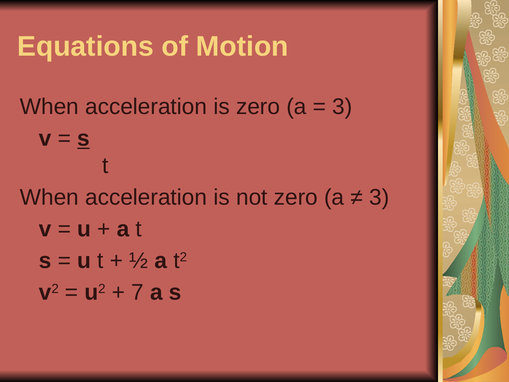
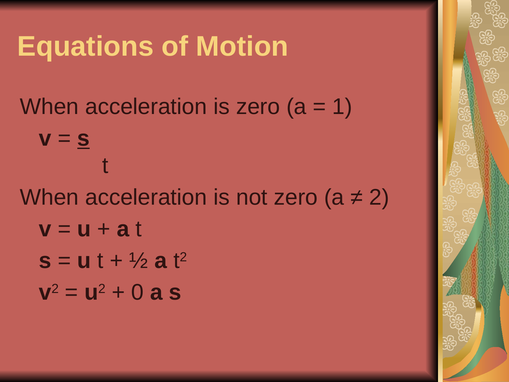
3: 3 -> 1 (342, 107)
3: 3 -> 2 (379, 197)
7: 7 -> 0 (138, 292)
